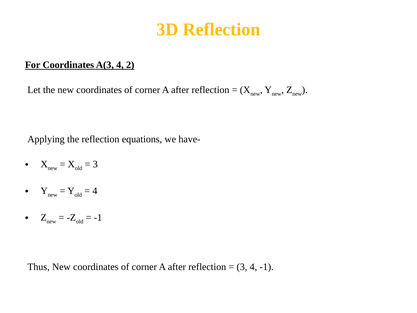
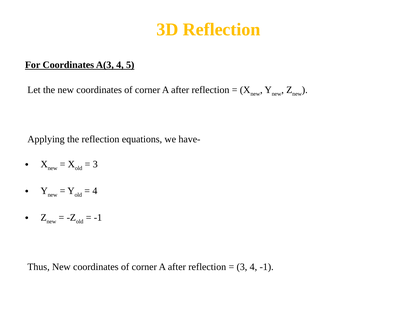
2: 2 -> 5 (130, 65)
